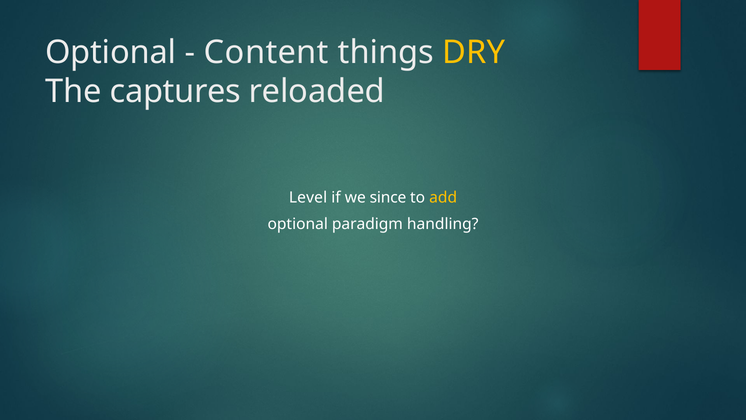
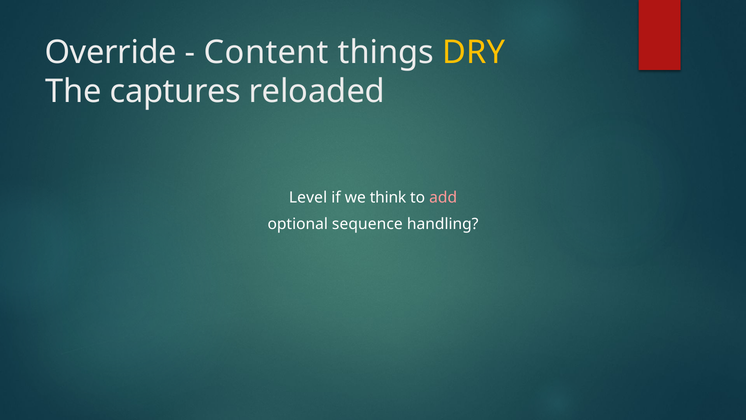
Optional: Optional -> Override (111, 52)
since: since -> think (388, 198)
add colour: yellow -> pink (443, 198)
paradigm: paradigm -> sequence (367, 224)
